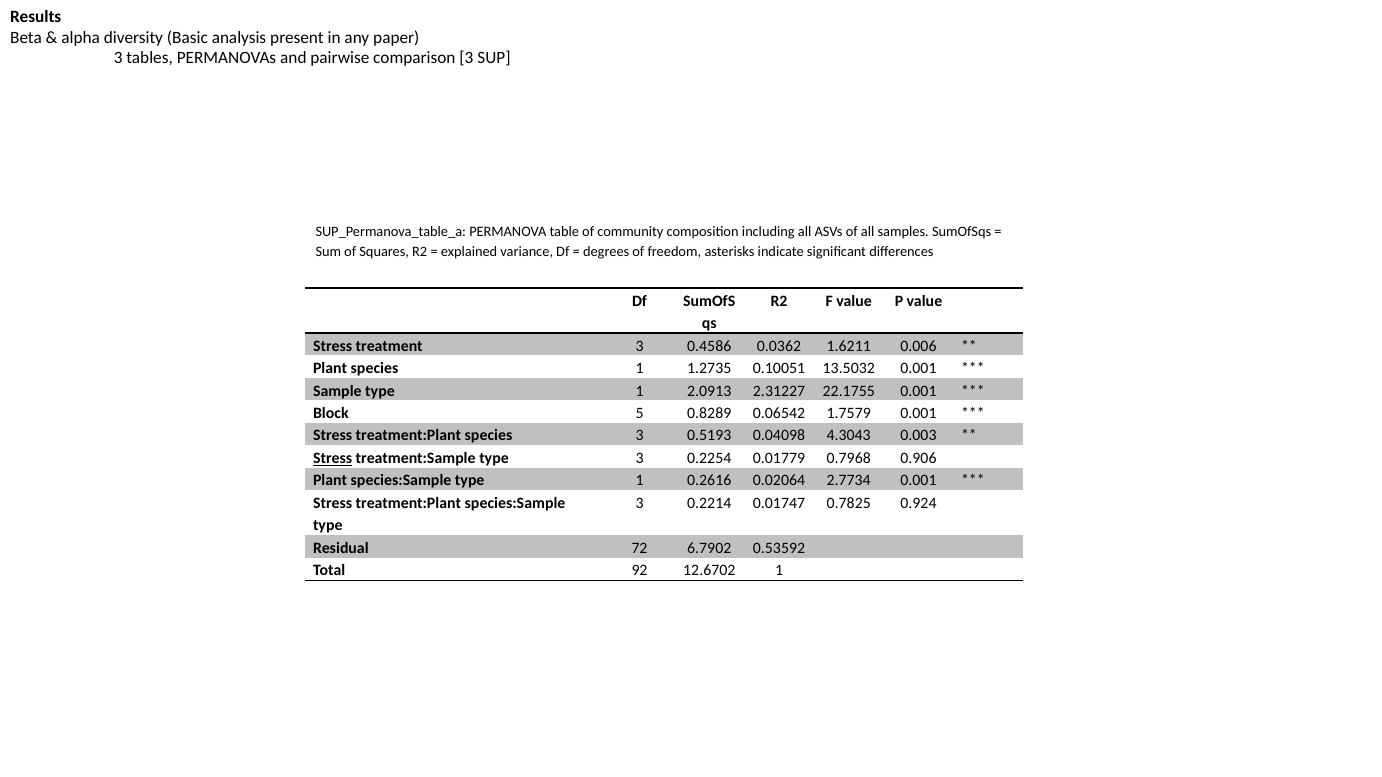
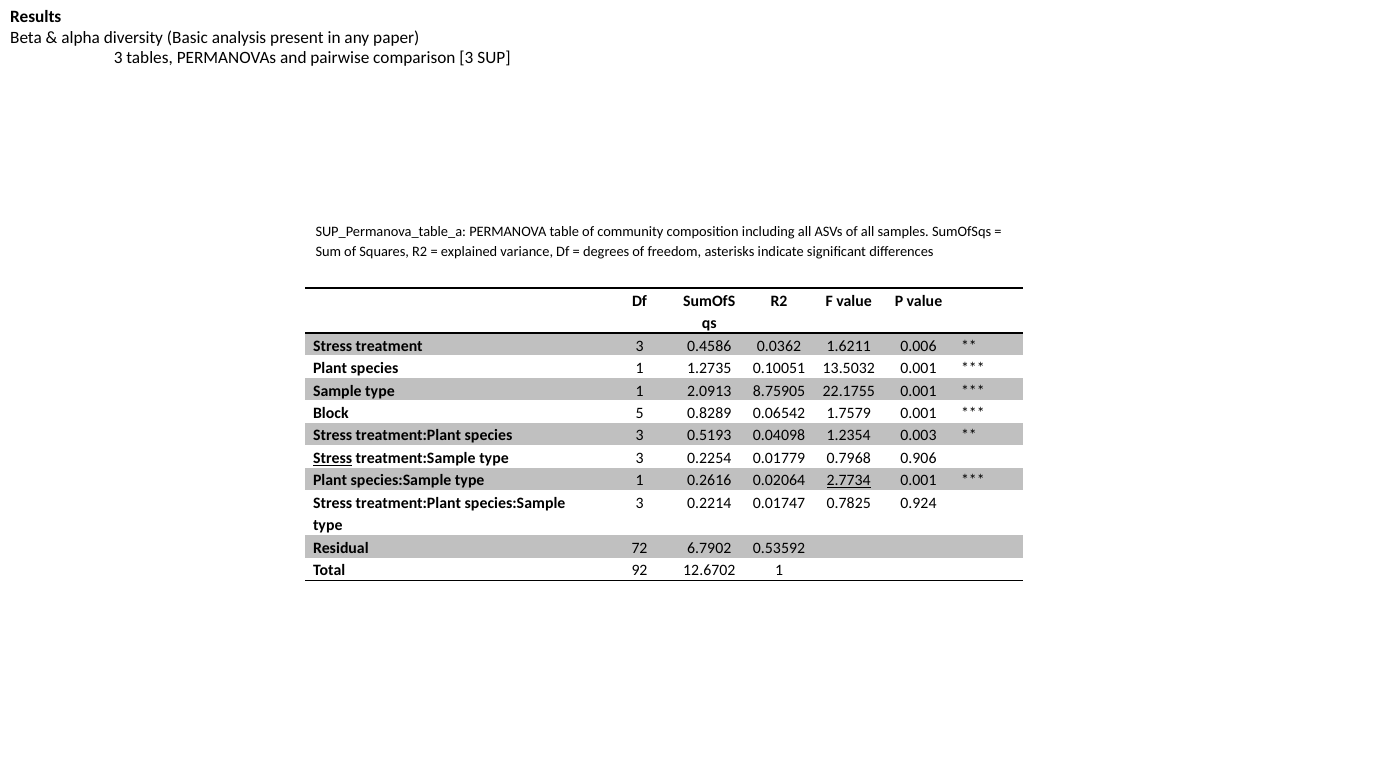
2.31227: 2.31227 -> 8.75905 (779, 391)
4.3043: 4.3043 -> 1.2354 (849, 436)
2.7734 underline: none -> present (849, 481)
